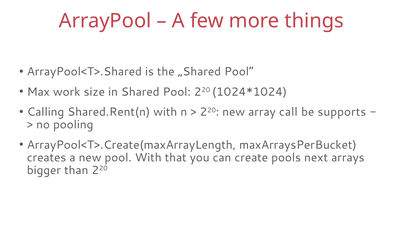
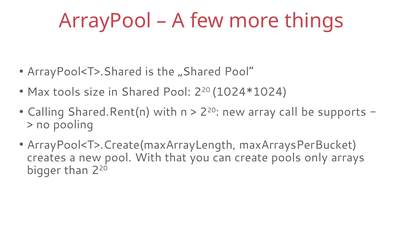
work: work -> tools (67, 92)
next: next -> only (316, 158)
